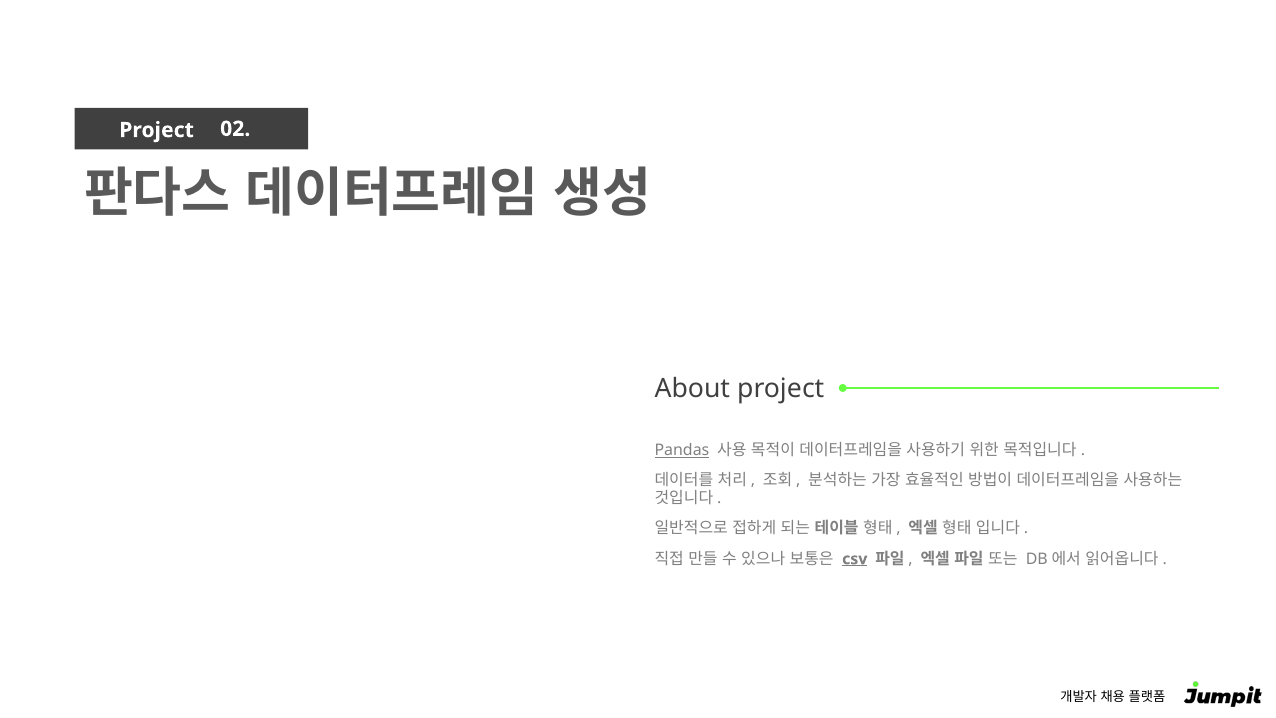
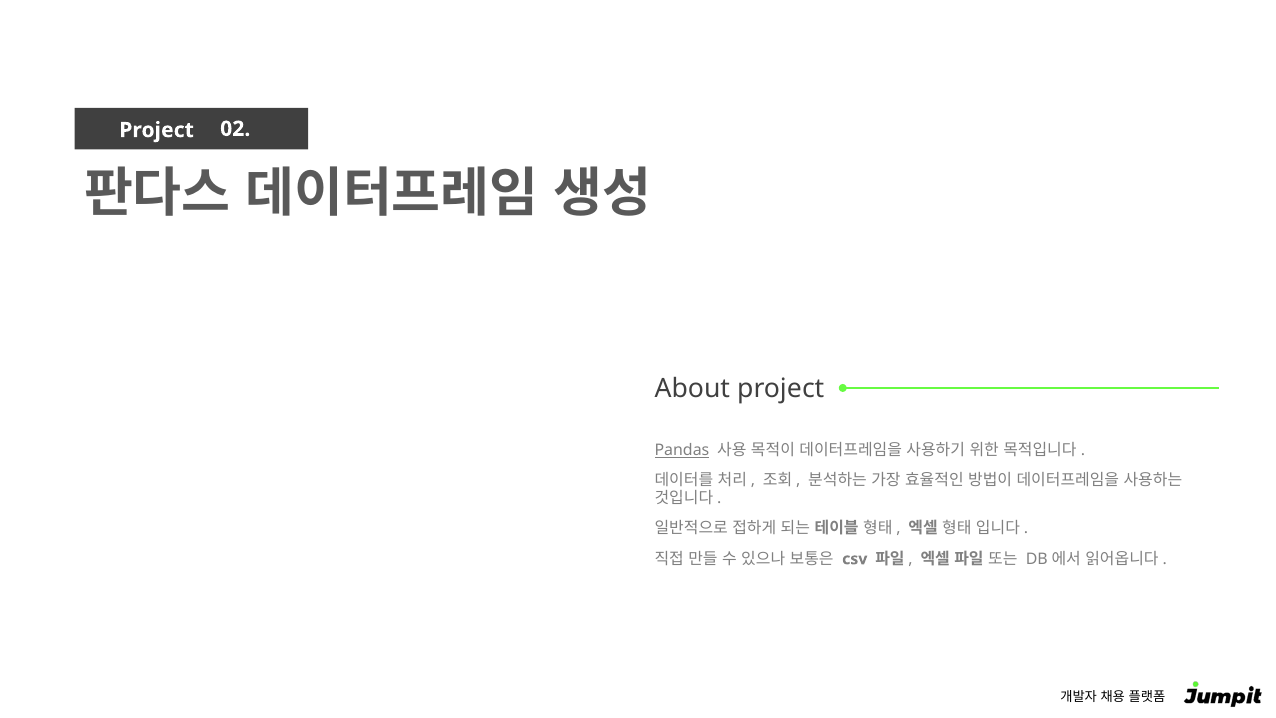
csv underline: present -> none (855, 559)
